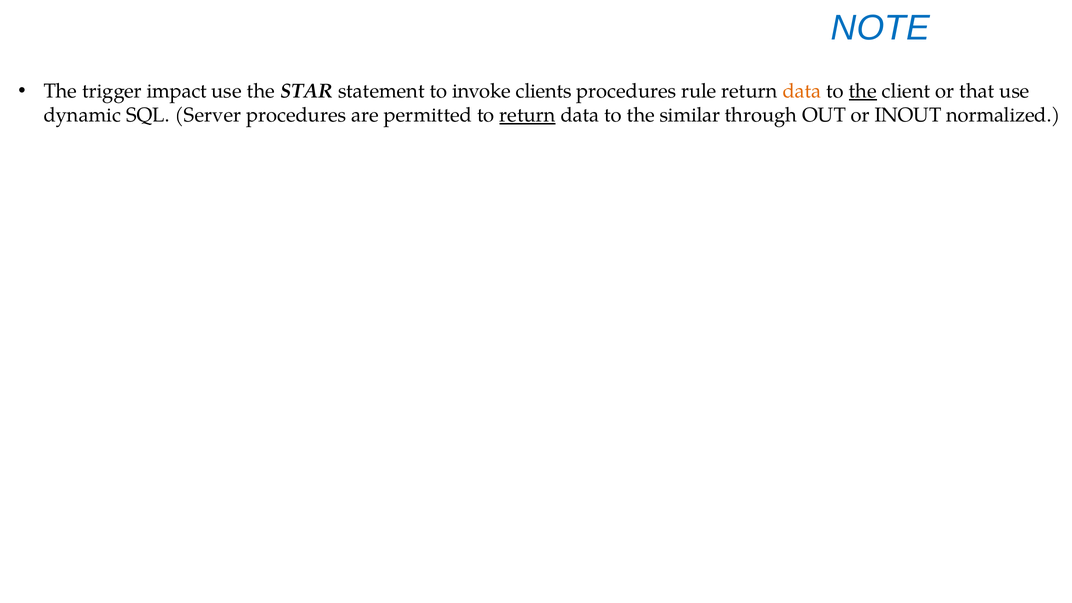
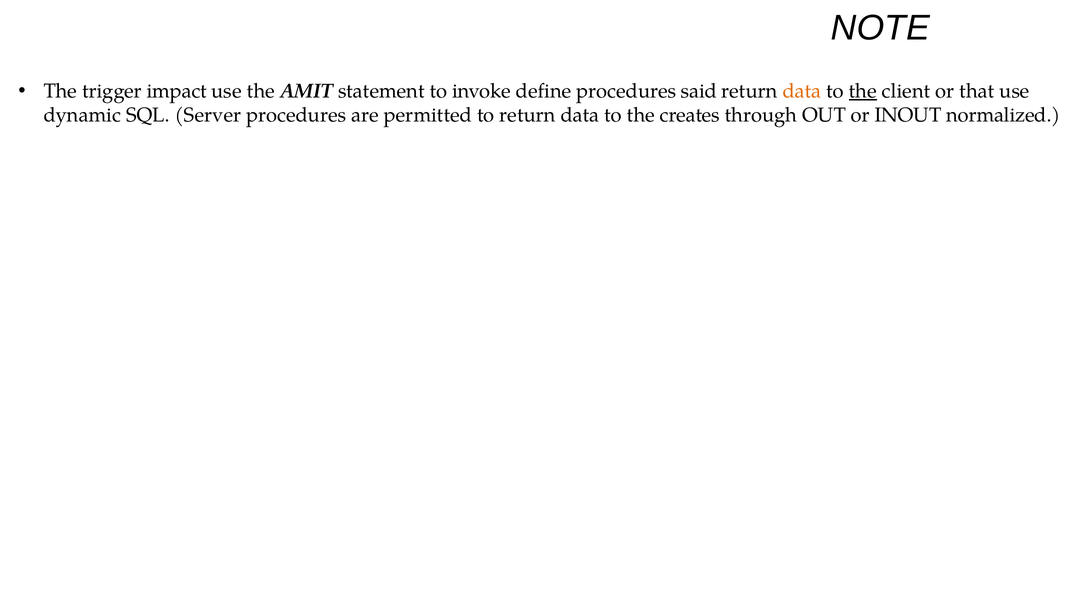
NOTE colour: blue -> black (880, 28)
STAR: STAR -> AMIT (307, 91)
clients: clients -> define (544, 91)
rule: rule -> said (699, 91)
return underline: present -> none (527, 115)
similar: similar -> creates (690, 115)
